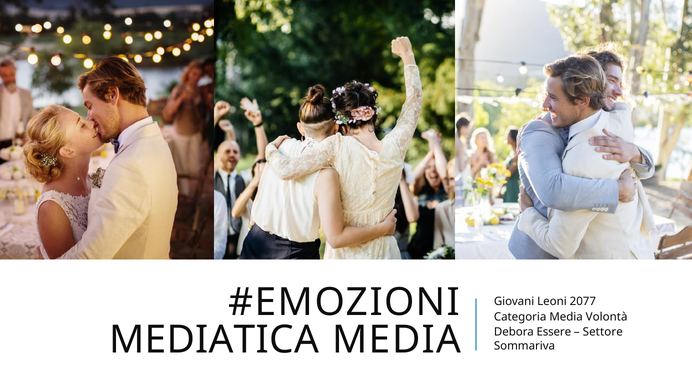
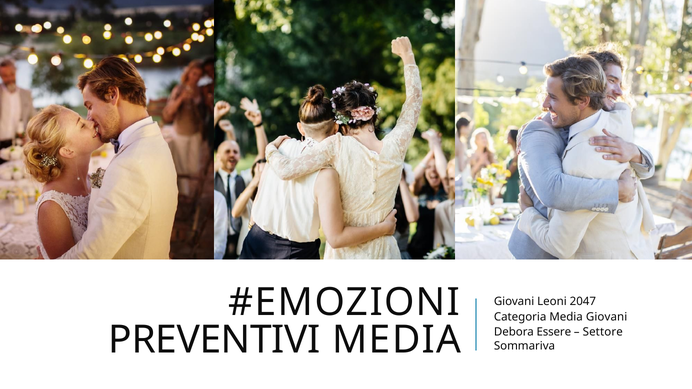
2077: 2077 -> 2047 (583, 302)
Categoria Media Volontà: Volontà -> Giovani (607, 317)
MEDIATICA: MEDIATICA -> PREVENTIVI (214, 340)
